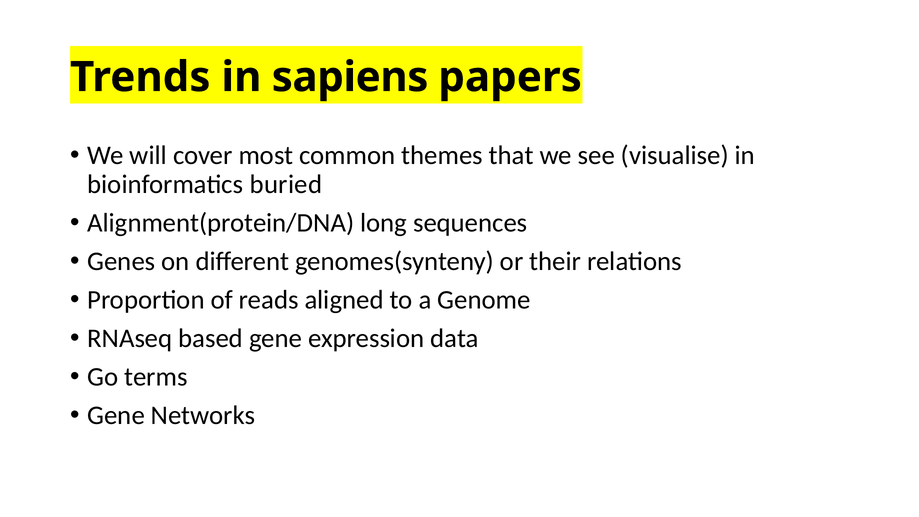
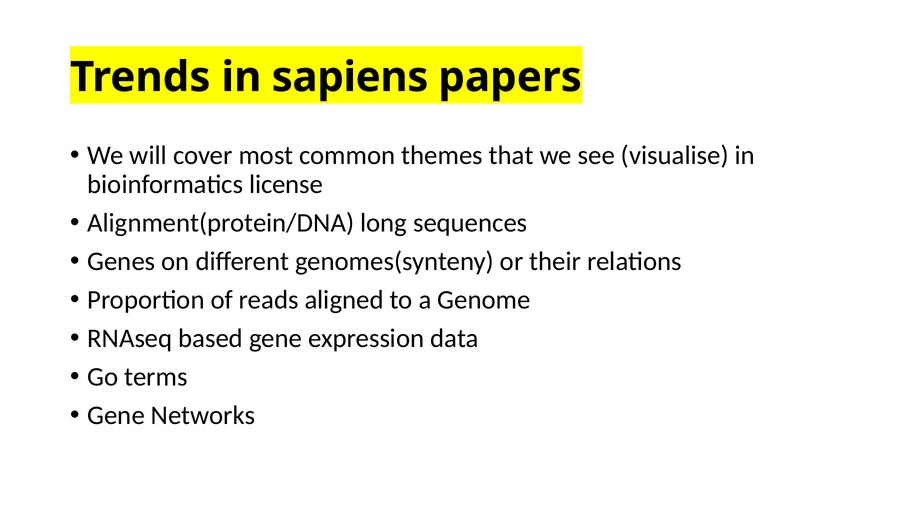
buried: buried -> license (286, 184)
